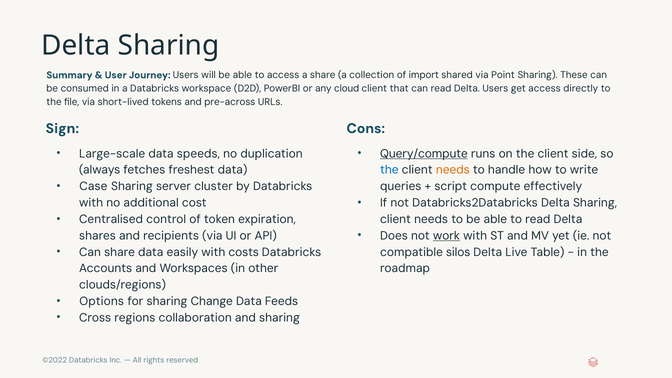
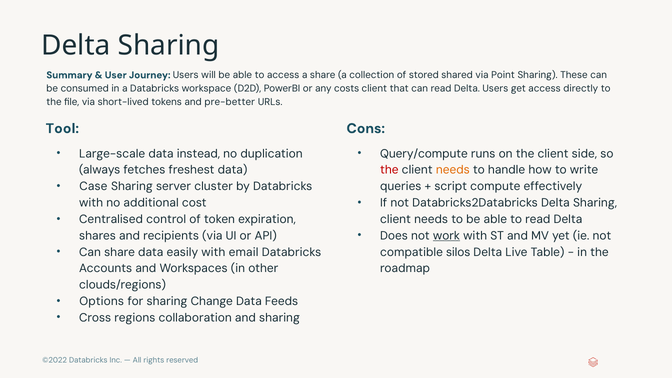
import: import -> stored (424, 75)
cloud: cloud -> costs (347, 89)
pre-across: pre-across -> pre-better (230, 102)
Sign: Sign -> Tool (62, 128)
speeds: speeds -> instead (198, 154)
Query/compute underline: present -> none (424, 154)
the colour: blue -> red (389, 170)
costs: costs -> email (244, 252)
